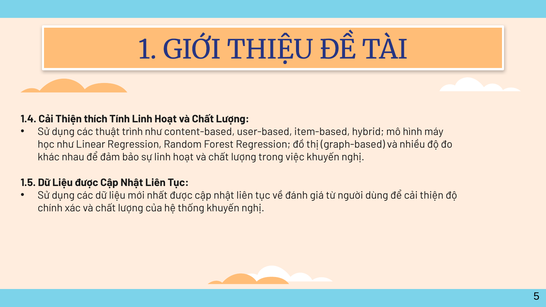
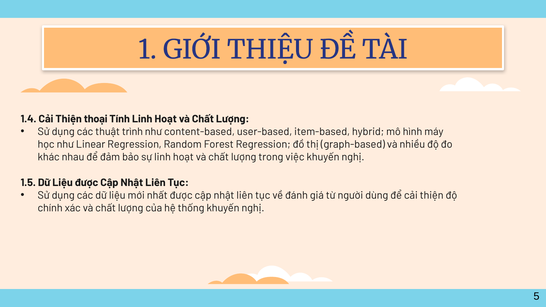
thích: thích -> thoại (96, 119)
